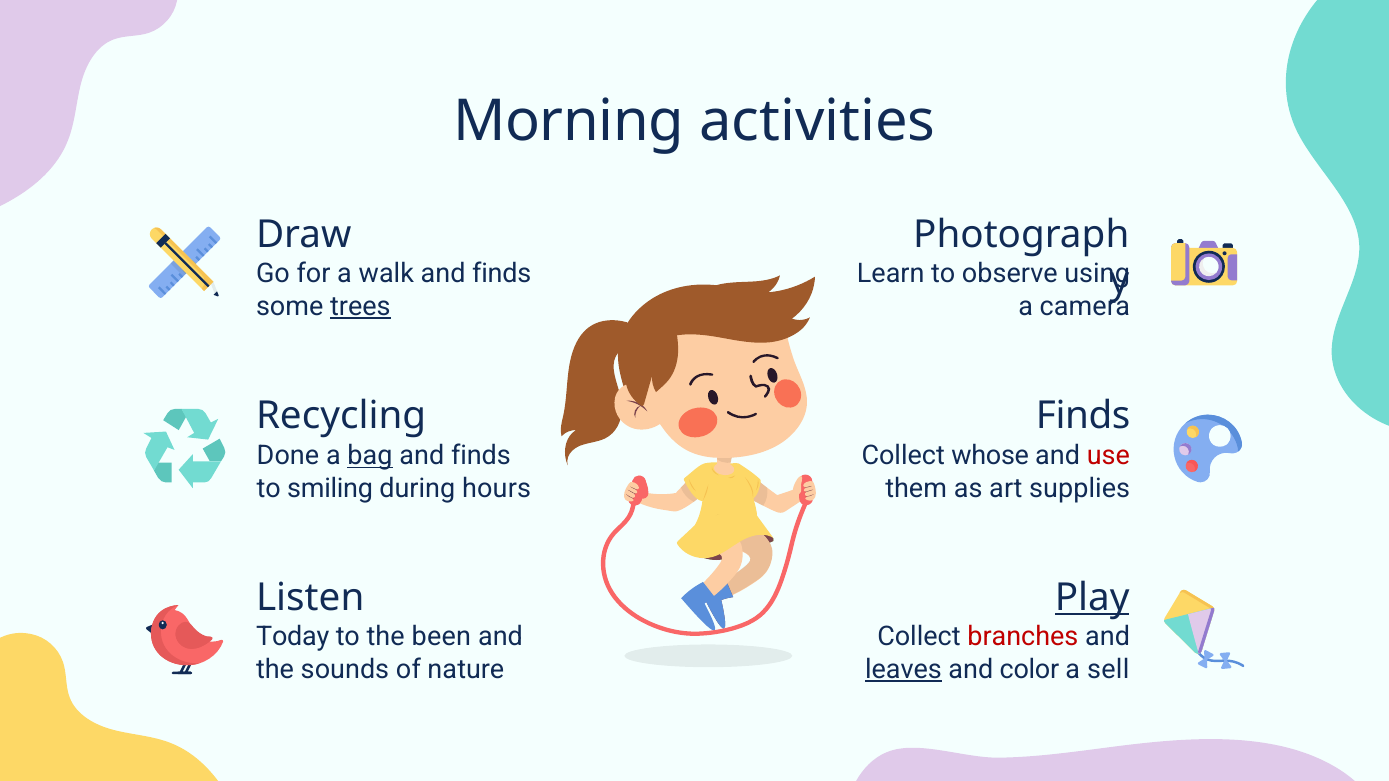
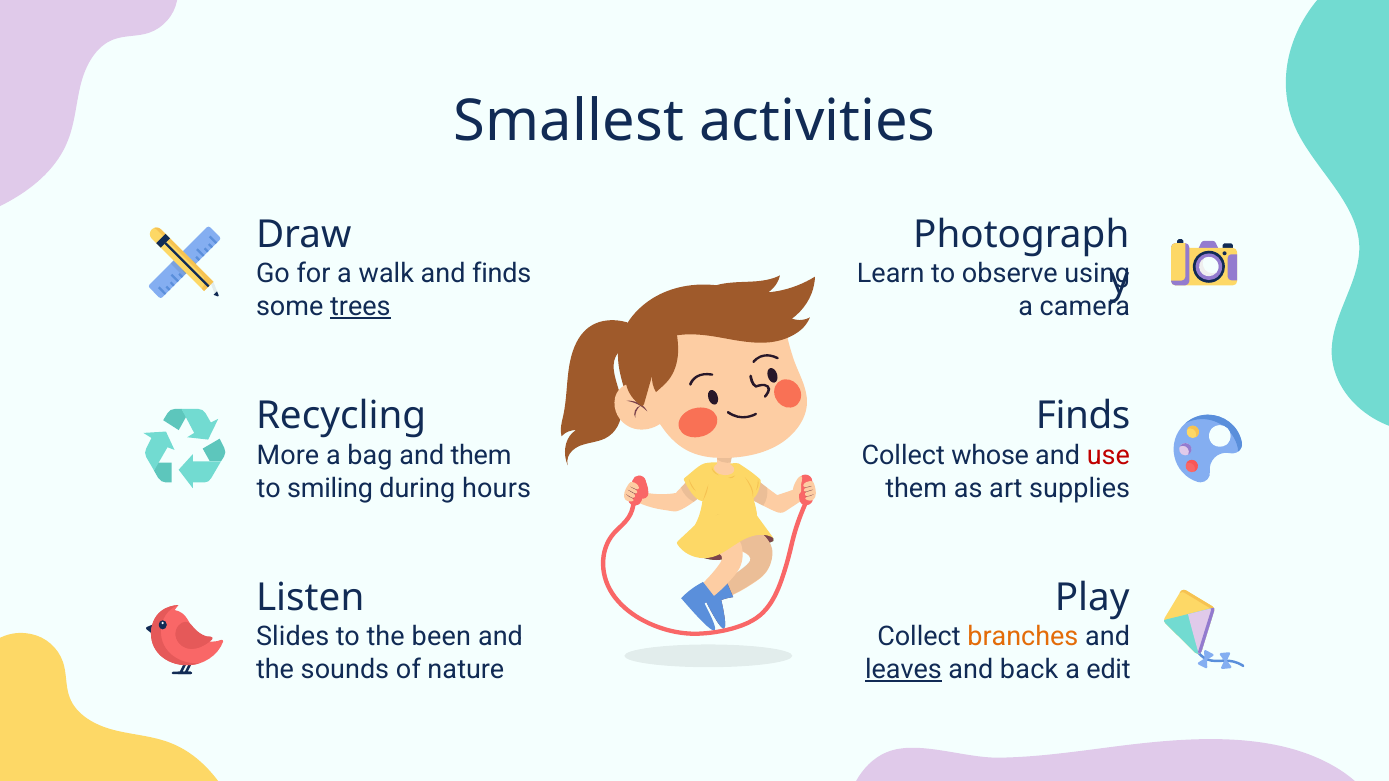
Morning: Morning -> Smallest (569, 122)
Done: Done -> More (288, 456)
bag underline: present -> none (370, 456)
finds: finds -> them (481, 456)
Play underline: present -> none (1092, 598)
Today: Today -> Slides (293, 637)
branches colour: red -> orange (1023, 637)
color: color -> back (1029, 670)
sell: sell -> edit (1109, 670)
